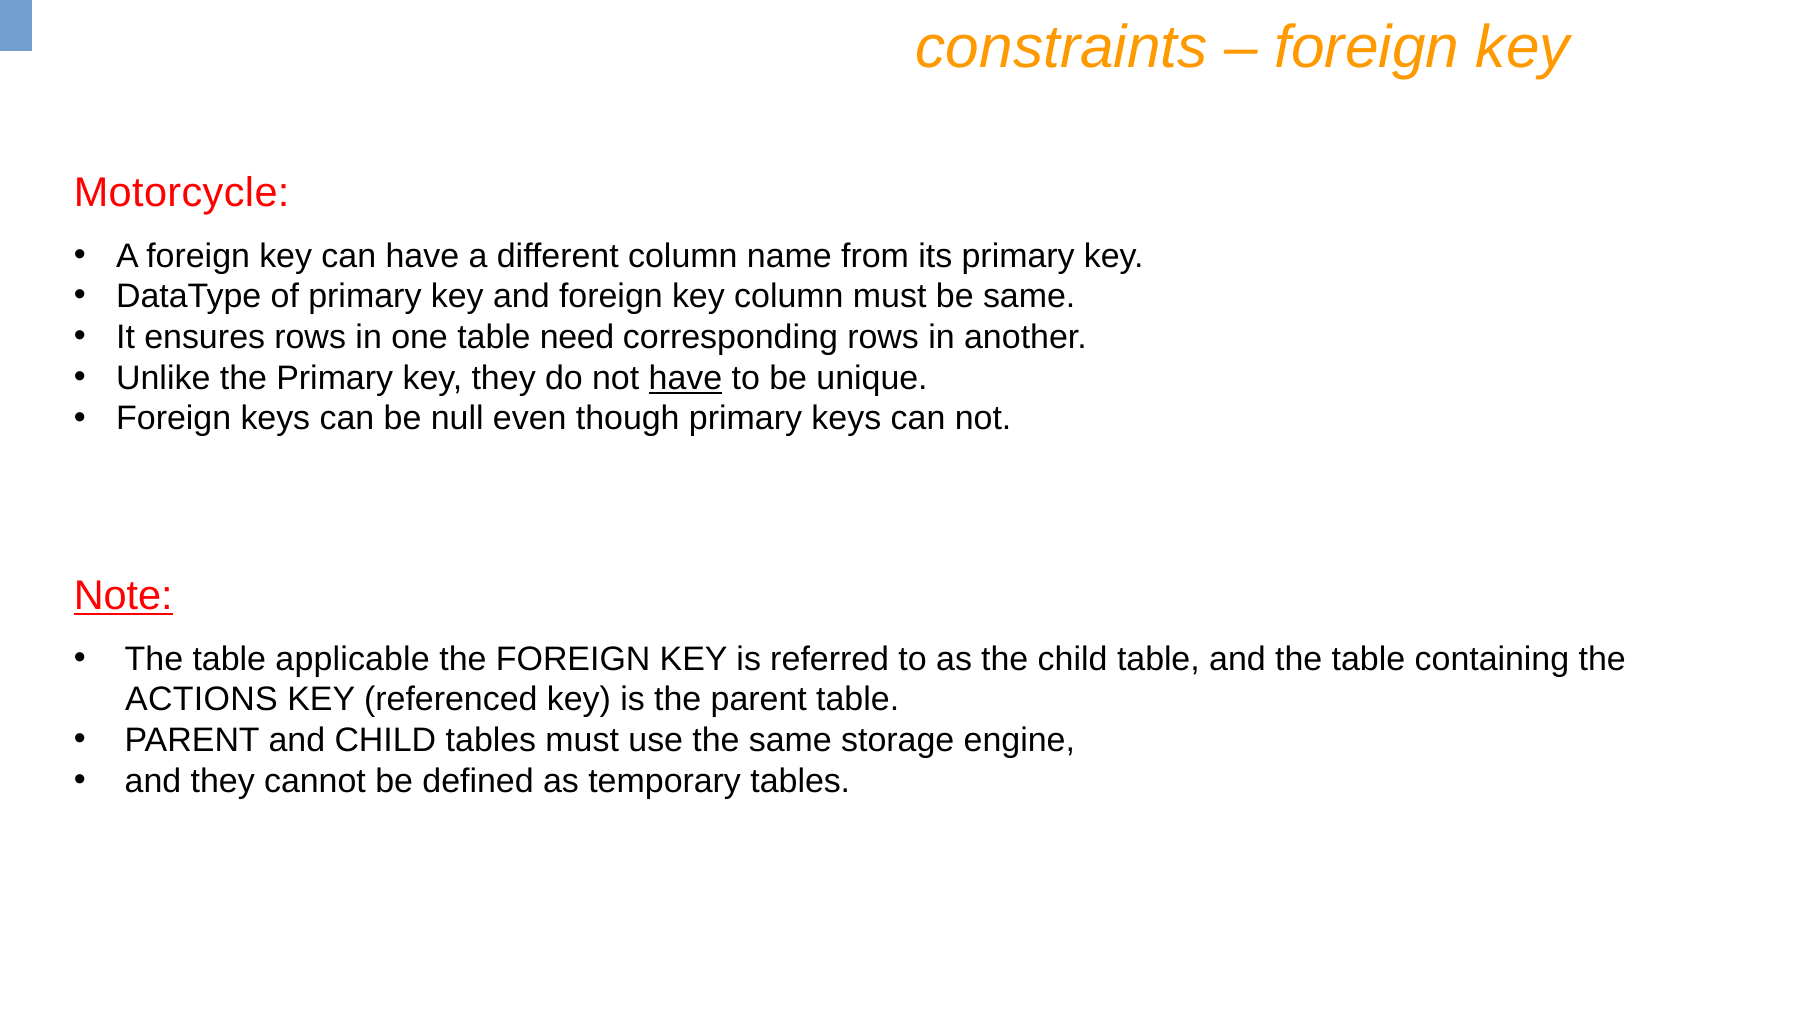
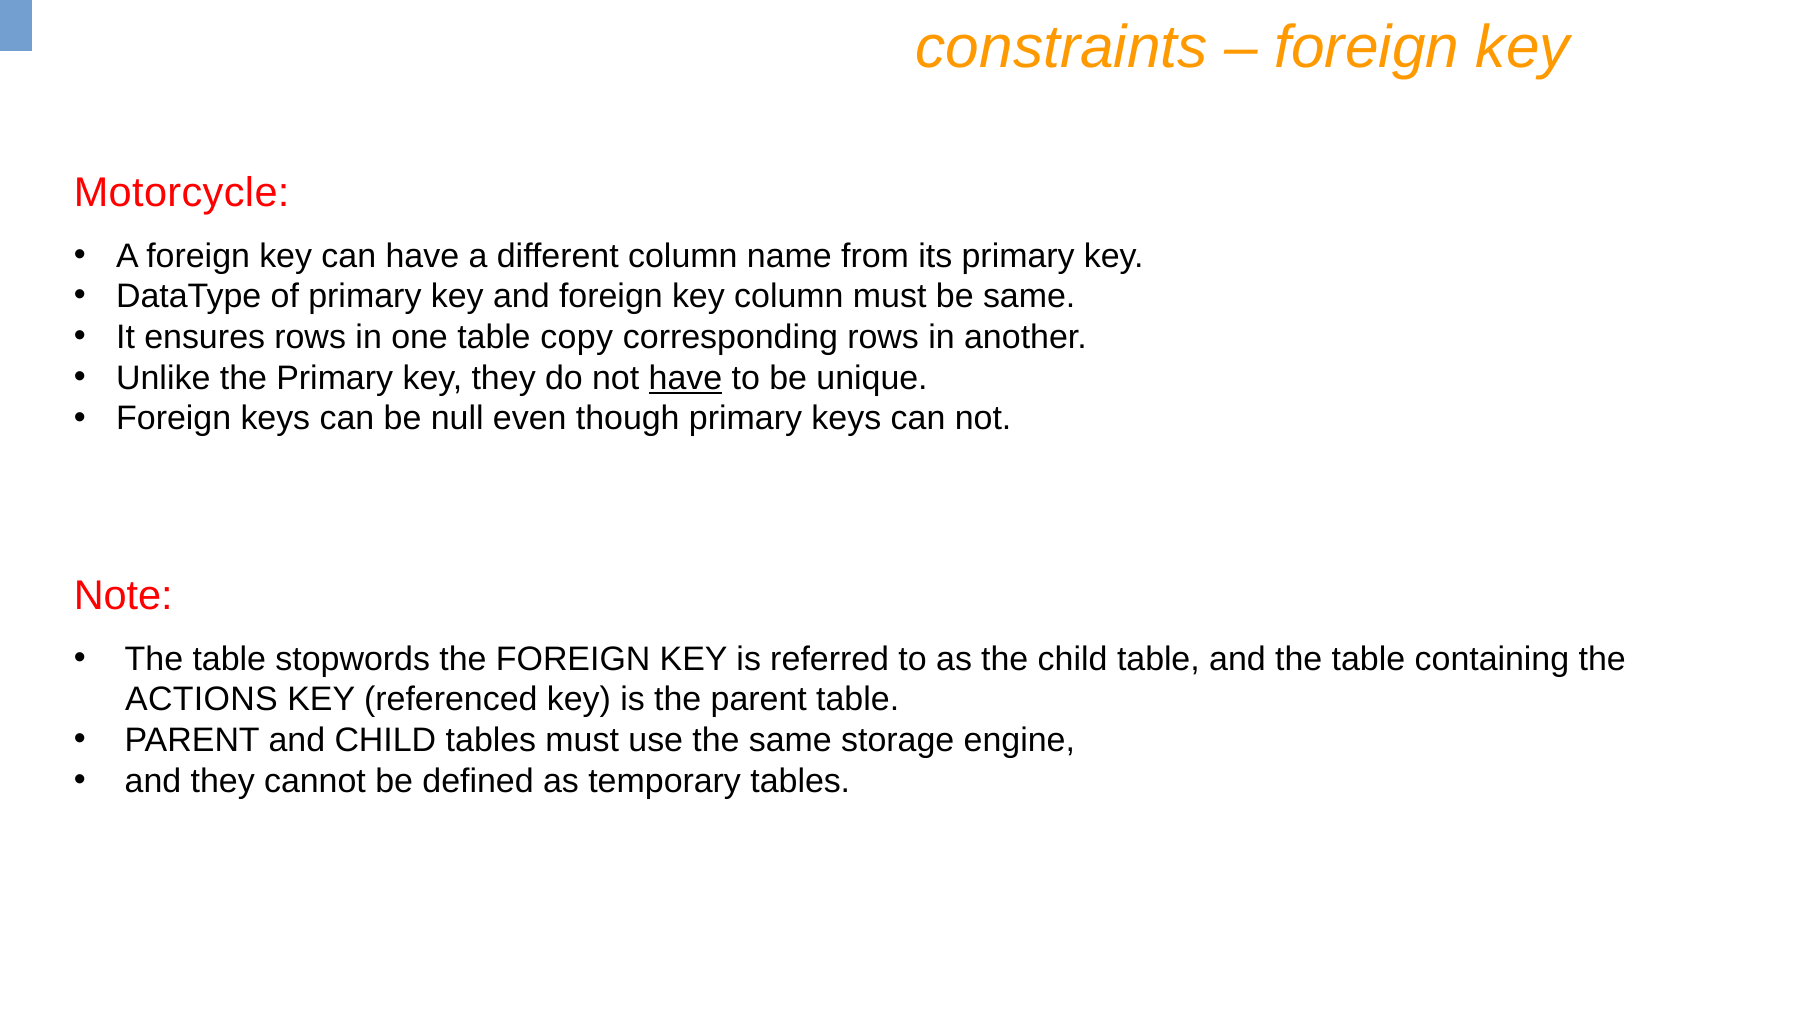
need: need -> copy (577, 337)
Note underline: present -> none (123, 596)
applicable: applicable -> stopwords (353, 659)
